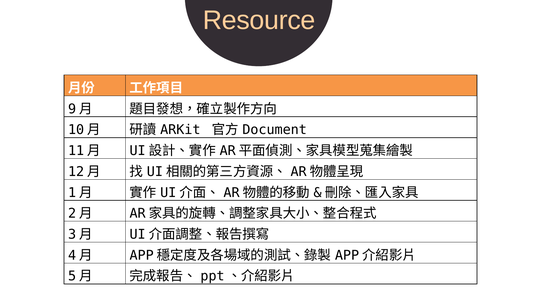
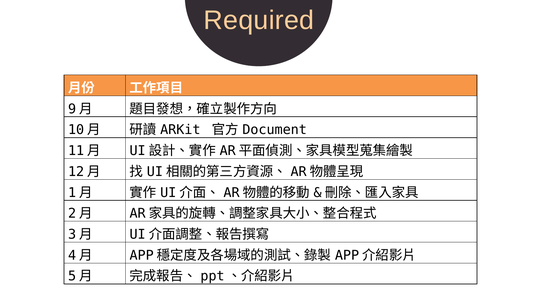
Resource: Resource -> Required (259, 20)
